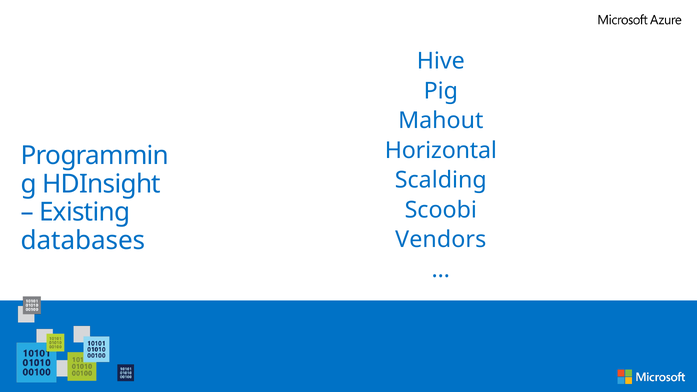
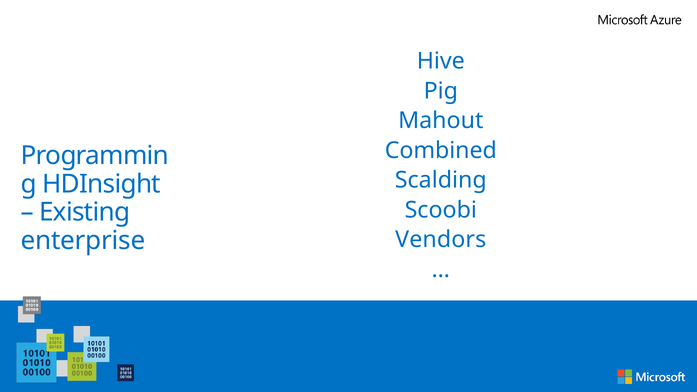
Horizontal: Horizontal -> Combined (441, 150)
databases: databases -> enterprise (83, 241)
